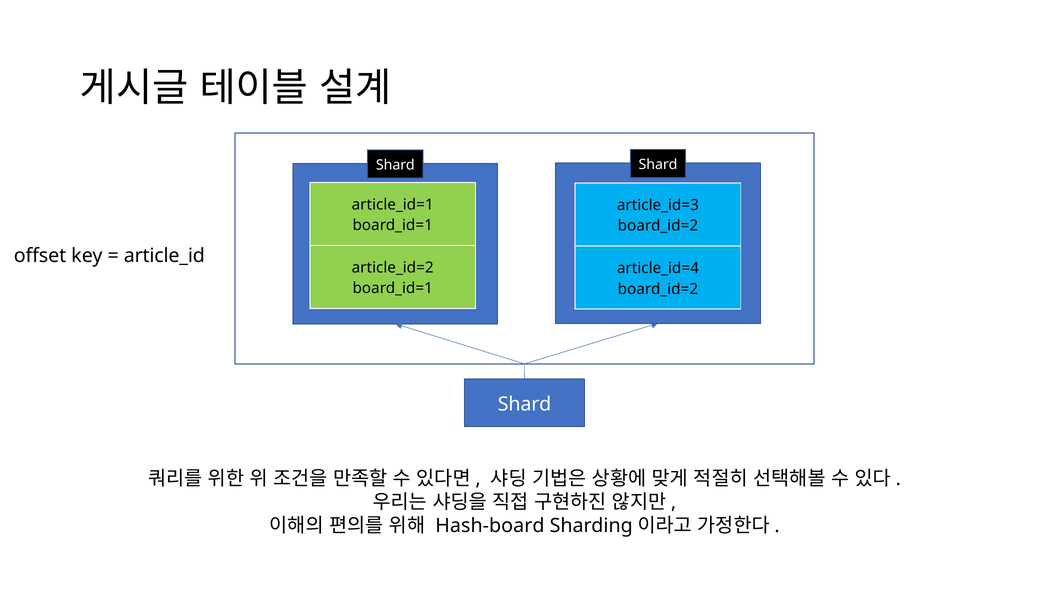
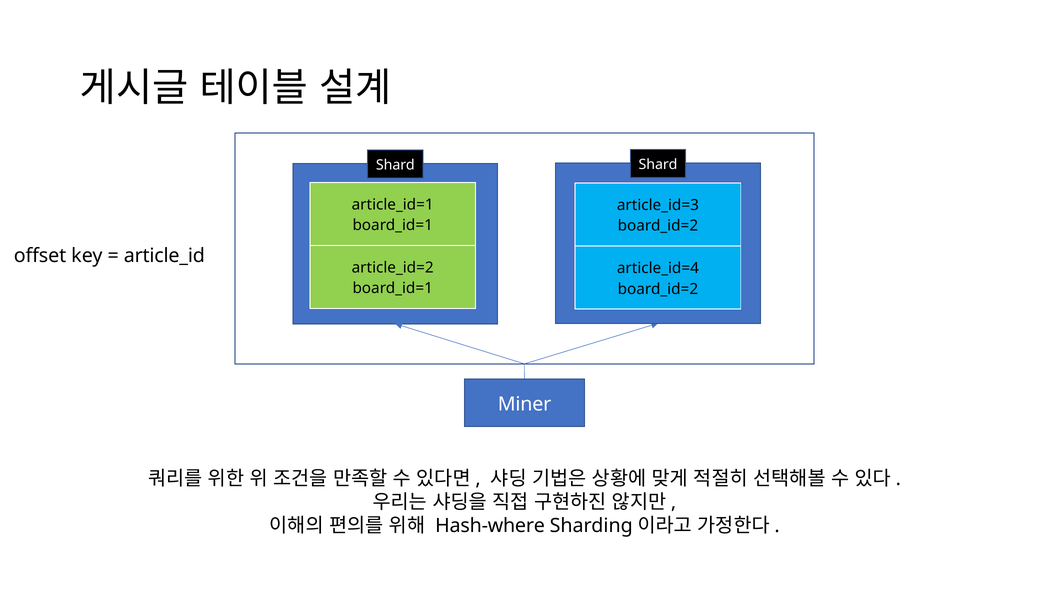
Shard: Shard -> Miner (525, 404)
Hash-board: Hash-board -> Hash-where (490, 526)
